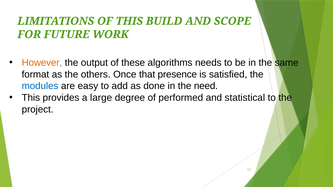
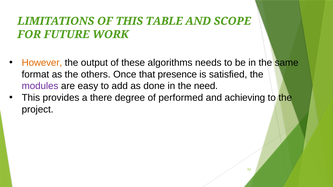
BUILD: BUILD -> TABLE (164, 21)
modules colour: blue -> purple (40, 86)
large: large -> there (101, 98)
statistical: statistical -> achieving (245, 98)
